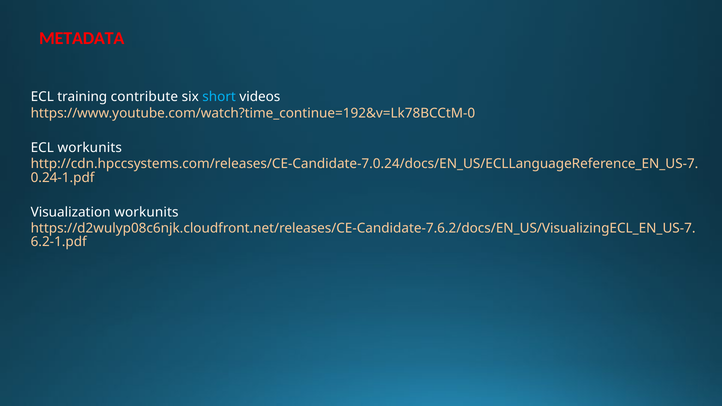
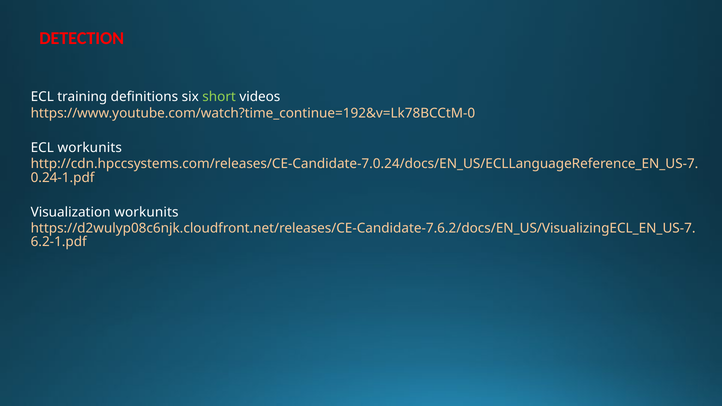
METADATA: METADATA -> DETECTION (82, 38)
contribute: contribute -> definitions (144, 97)
short colour: light blue -> light green (219, 97)
